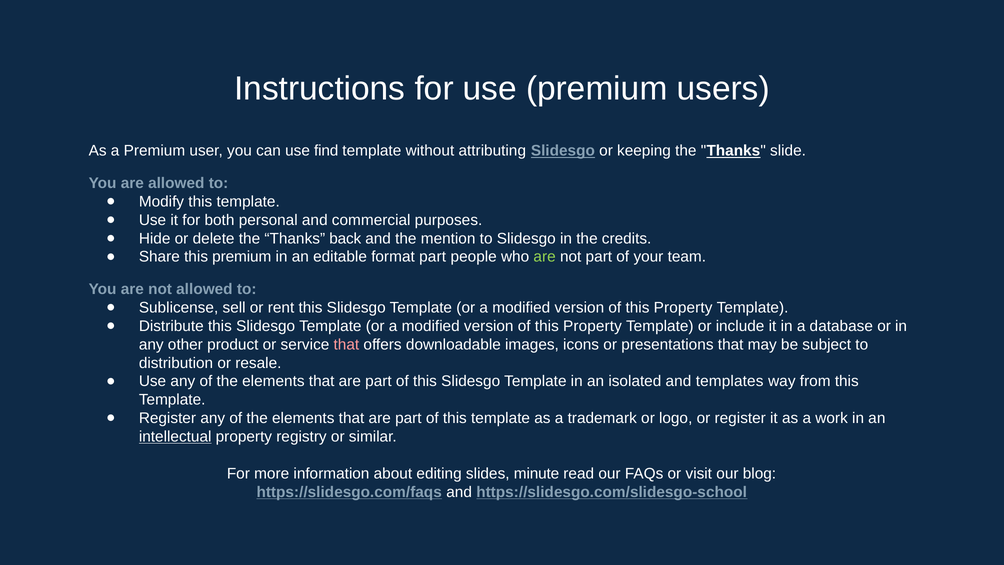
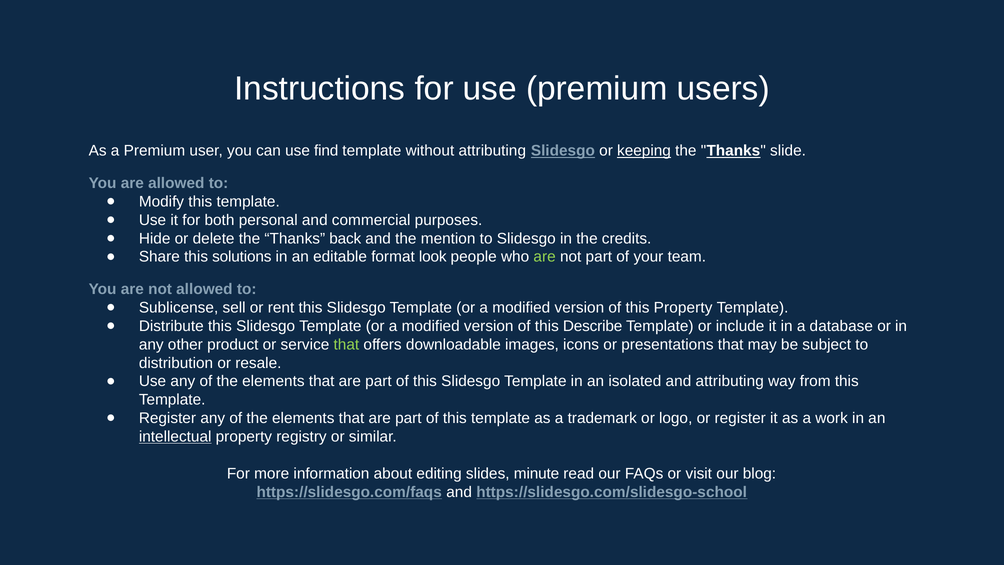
keeping underline: none -> present (644, 151)
this premium: premium -> solutions (242, 257)
format part: part -> look (433, 257)
Property: Property -> Describe (593, 326)
that colour: pink -> light green (346, 344)
and templates: templates -> attributing (730, 381)
